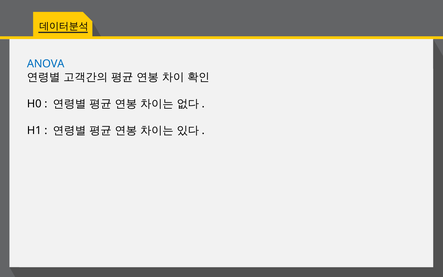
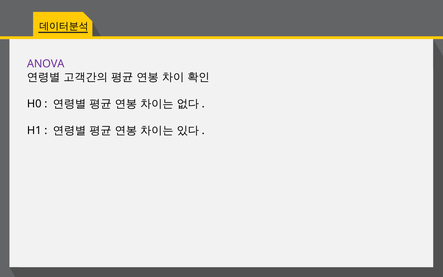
ANOVA colour: blue -> purple (46, 64)
